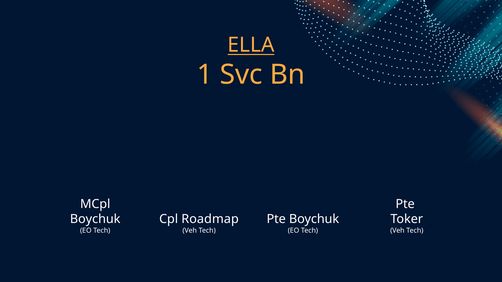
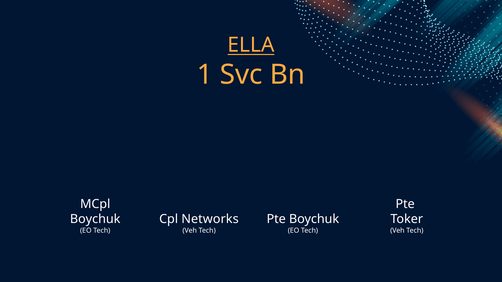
Roadmap: Roadmap -> Networks (210, 219)
